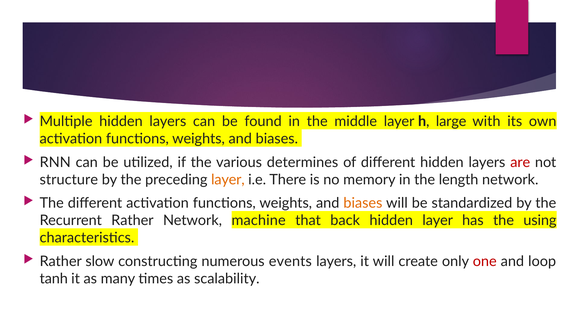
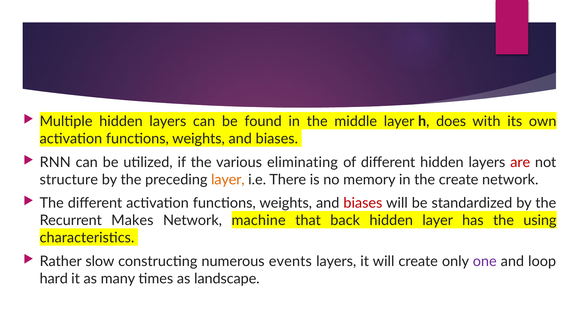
large: large -> does (451, 121)
determines: determines -> eliminating (302, 162)
the length: length -> create (459, 179)
biases colour: orange -> red (363, 203)
Recurrent Rather: Rather -> Makes (132, 220)
one colour: red -> purple (485, 261)
tanh: tanh -> hard (54, 278)
scalability: scalability -> landscape (227, 278)
